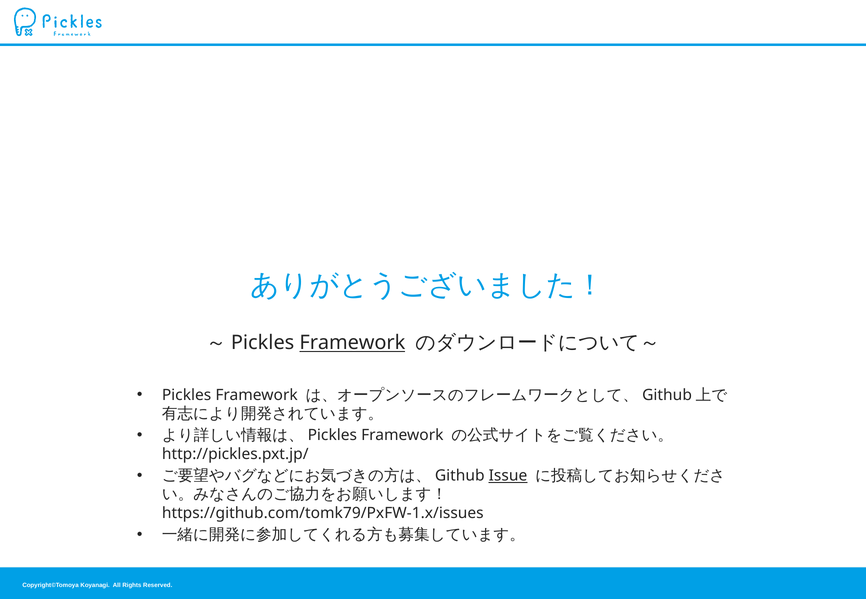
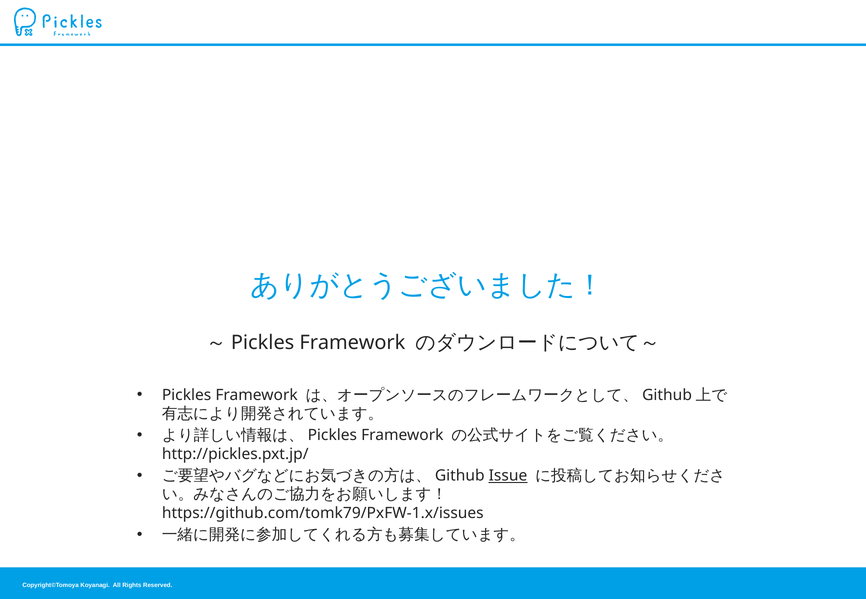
Framework underline: present -> none (352, 343)
